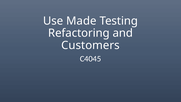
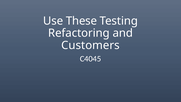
Made: Made -> These (81, 21)
